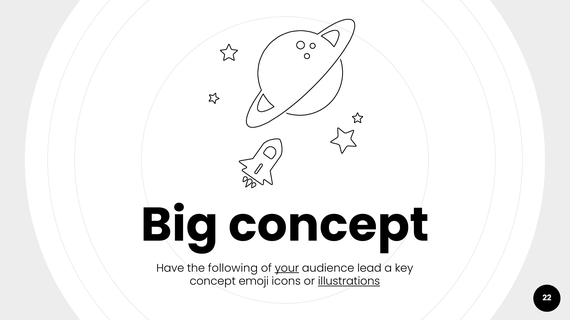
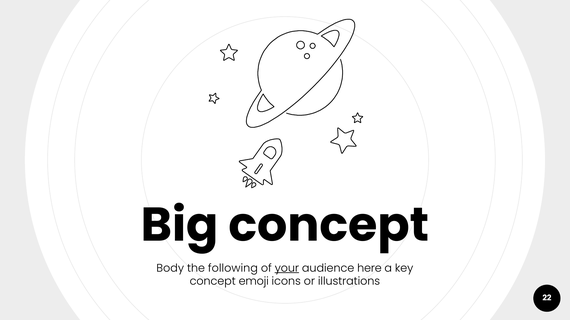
Have: Have -> Body (170, 269)
lead: lead -> here (369, 269)
illustrations underline: present -> none (349, 282)
